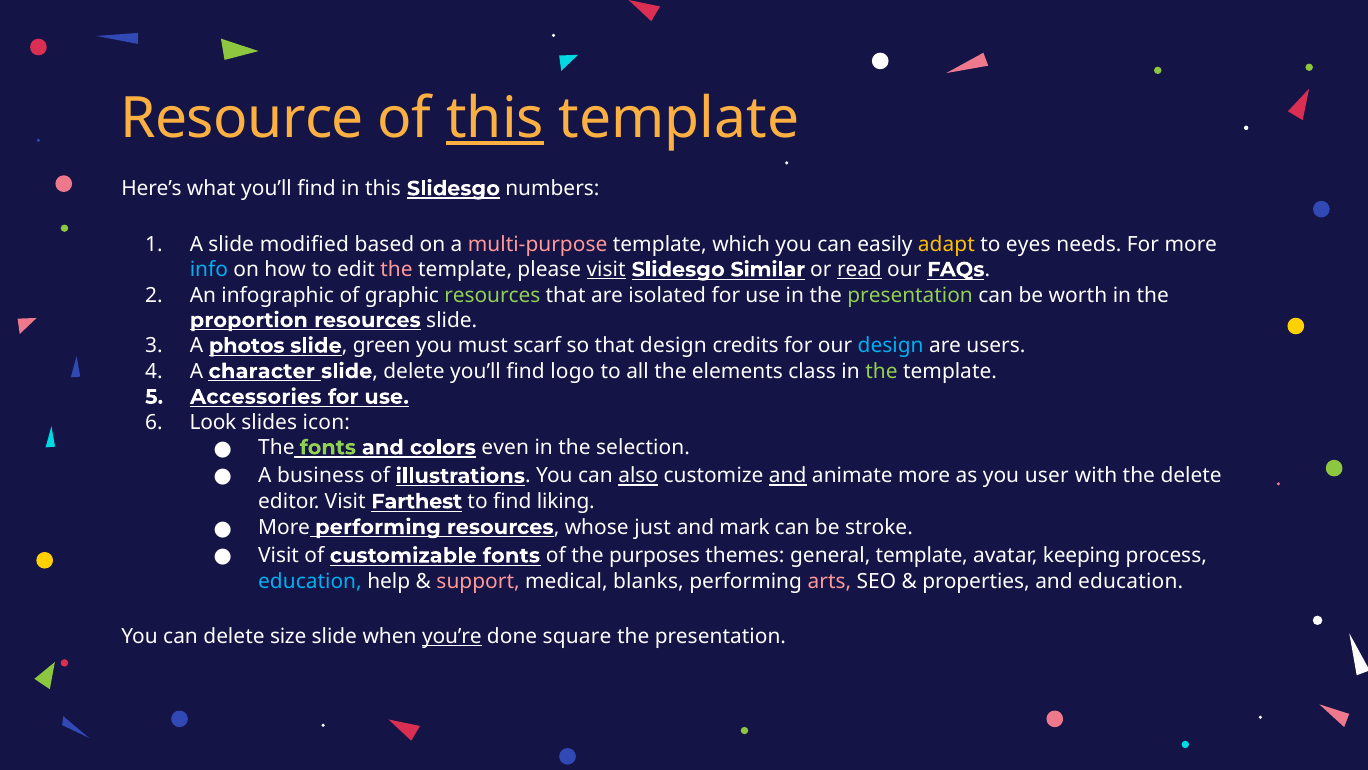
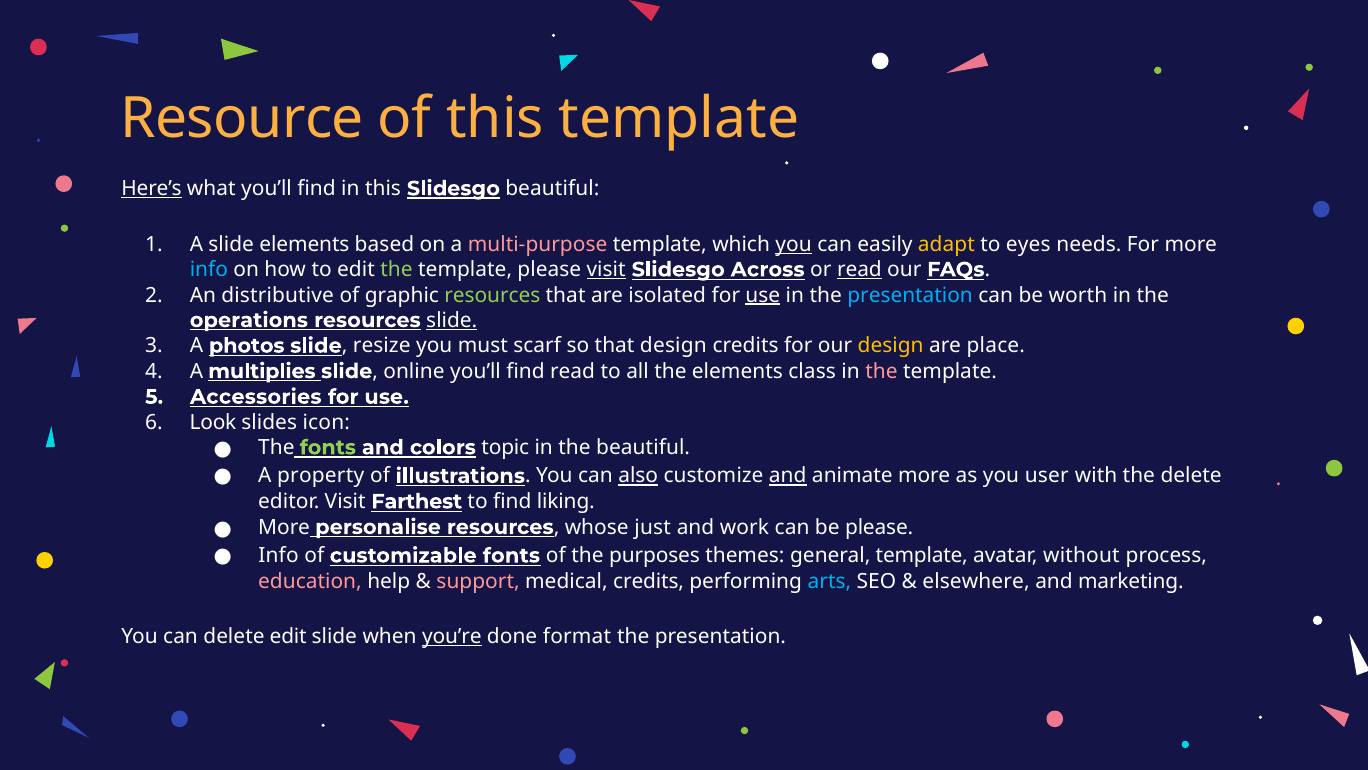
this underline: present -> none (495, 118)
Here’s underline: none -> present (152, 188)
Slidesgo numbers: numbers -> beautiful (552, 188)
slide modified: modified -> elements (304, 244)
you underline: none -> present (794, 244)
the colour: pink -> light green (396, 269)
Similar: Similar -> Across (768, 269)
infographic: infographic -> distributive (278, 295)
use underline: none -> present (763, 295)
presentation colour: light green -> light blue (910, 295)
proportion: proportion -> operations (249, 320)
slide underline: none -> present (452, 320)
green: green -> resize (382, 346)
design colour: light blue -> yellow (891, 346)
users: users -> place (996, 346)
character: character -> multiplies (262, 371)
slide delete: delete -> online (414, 371)
find logo: logo -> read (573, 371)
the colour: light green -> pink (881, 371)
even: even -> topic (505, 447)
the selection: selection -> beautiful (643, 447)
business: business -> property (321, 476)
More performing: performing -> personalise (378, 527)
mark: mark -> work (744, 527)
be stroke: stroke -> please (879, 527)
Visit: Visit -> Info (278, 555)
keeping: keeping -> without (1081, 555)
education colour: light blue -> pink (310, 581)
medical blanks: blanks -> credits (649, 581)
arts colour: pink -> light blue (829, 581)
properties: properties -> elsewhere (976, 581)
and education: education -> marketing (1131, 581)
delete size: size -> edit (288, 636)
square: square -> format (577, 636)
